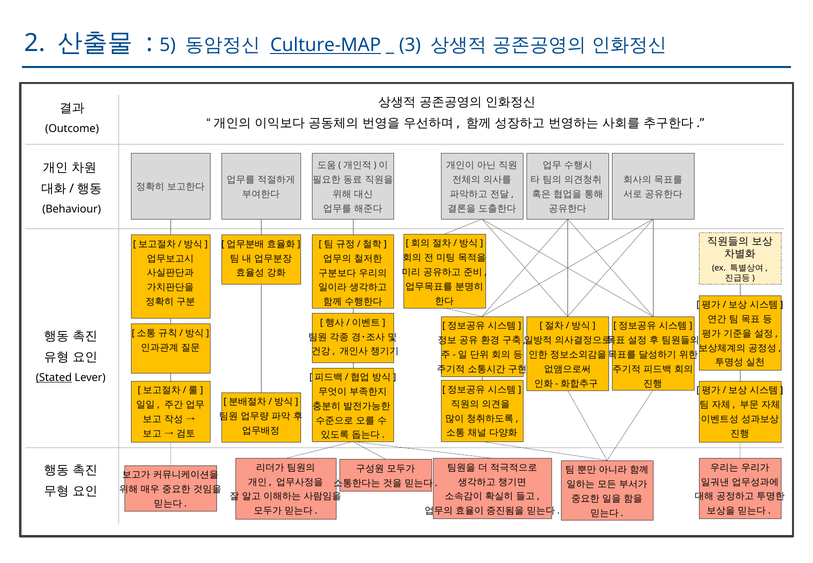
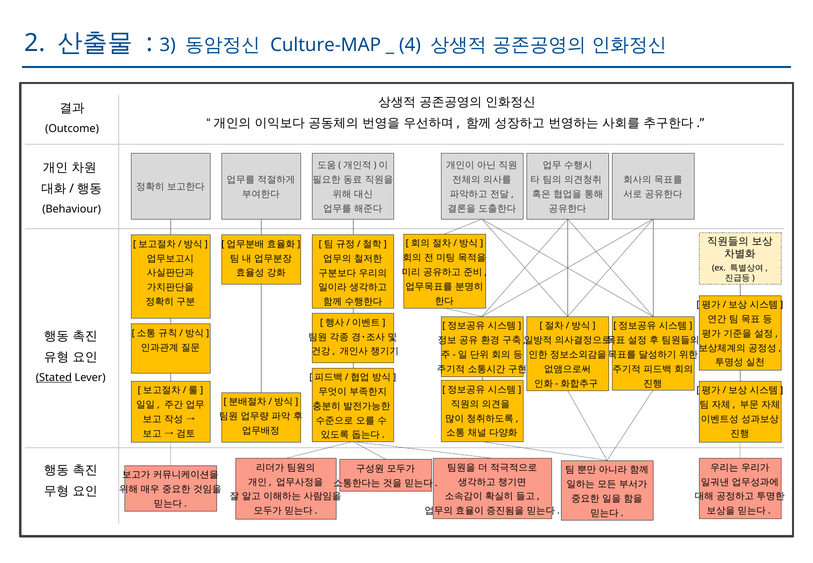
5: 5 -> 3 (168, 45)
Culture-MAP underline: present -> none (326, 45)
3: 3 -> 4 (410, 45)
